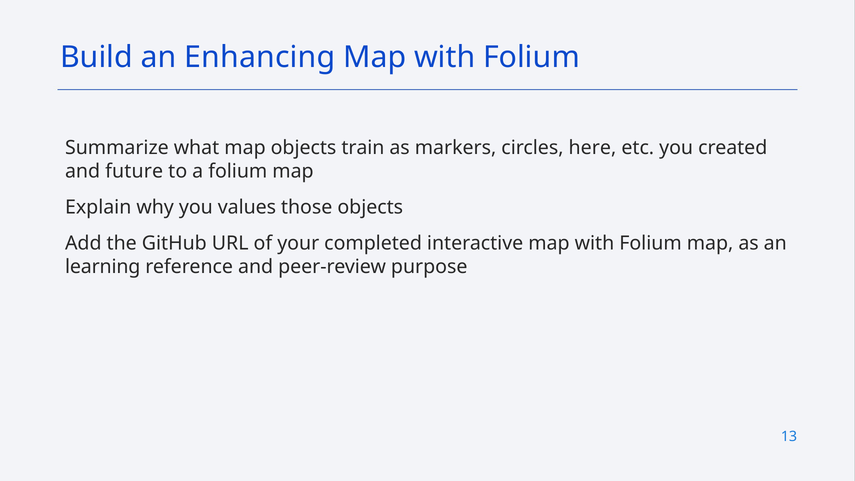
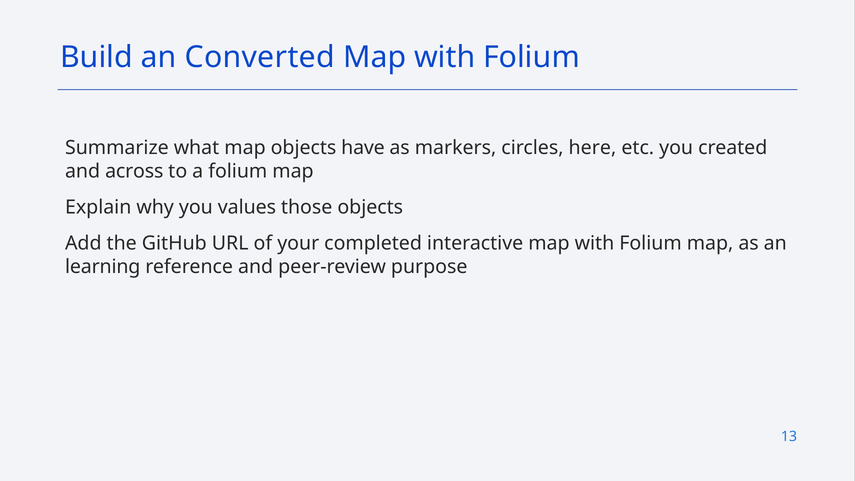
Enhancing: Enhancing -> Converted (260, 57)
train: train -> have (363, 148)
future: future -> across (134, 171)
